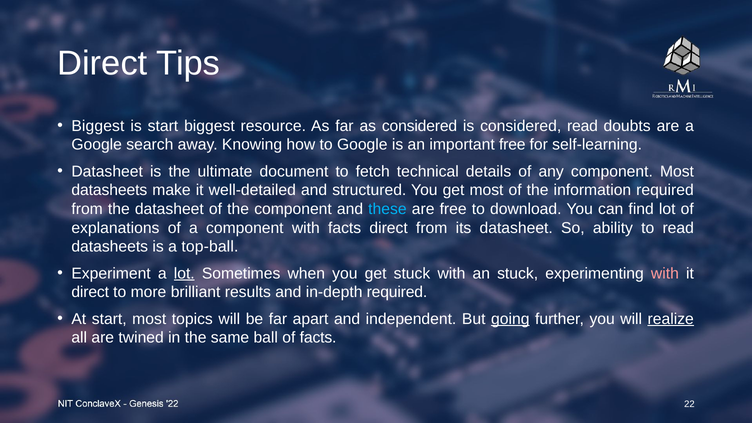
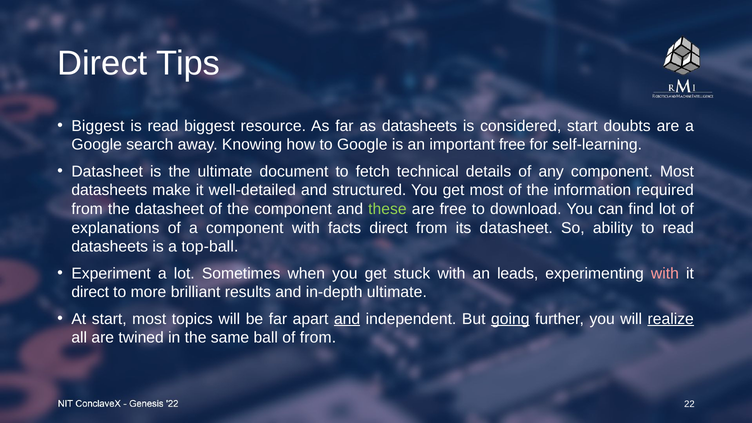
is start: start -> read (163, 126)
as considered: considered -> datasheets (420, 126)
considered read: read -> start (582, 126)
these colour: light blue -> light green (387, 209)
lot underline: present -> none (184, 273)
an stuck: stuck -> leads (518, 273)
in-depth required: required -> ultimate (397, 292)
and underline: none -> present (347, 319)
of facts: facts -> from (318, 338)
